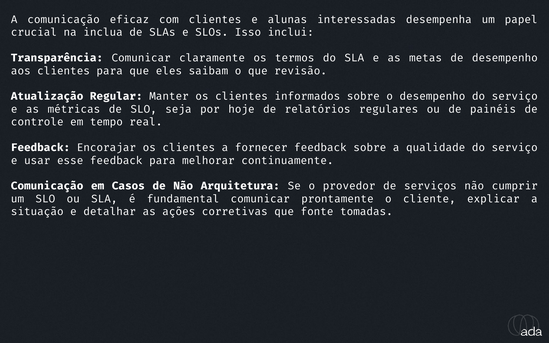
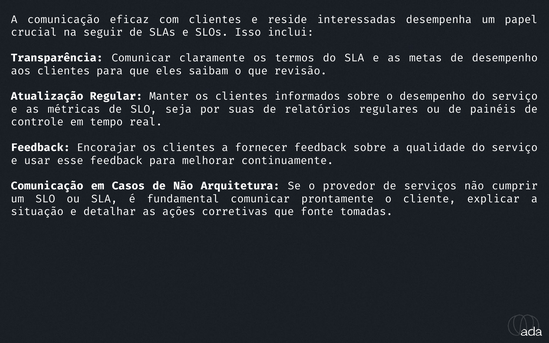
alunas: alunas -> reside (287, 20)
inclua: inclua -> seguir (103, 32)
hoje: hoje -> suas (241, 109)
